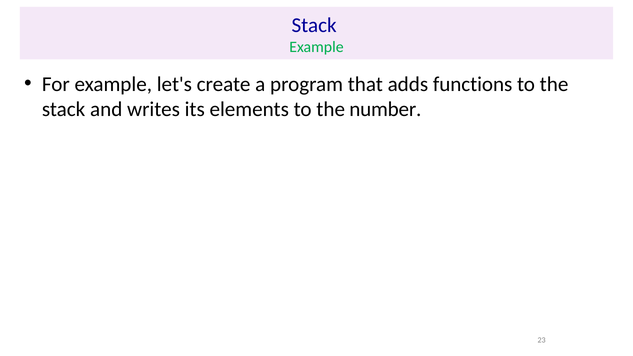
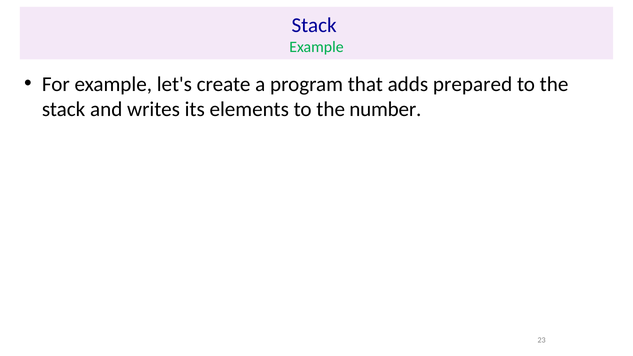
functions: functions -> prepared (473, 84)
